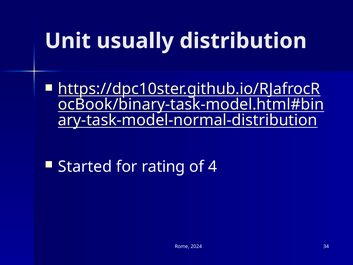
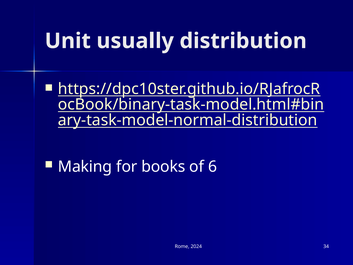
Started: Started -> Making (85, 167)
rating: rating -> books (163, 167)
4: 4 -> 6 (212, 167)
